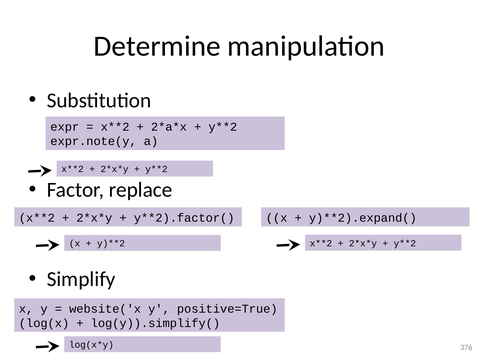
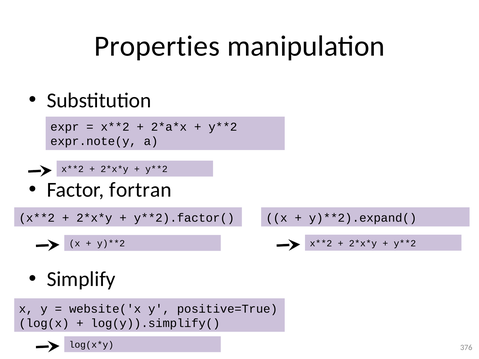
Determine: Determine -> Properties (157, 46)
replace: replace -> fortran (140, 190)
